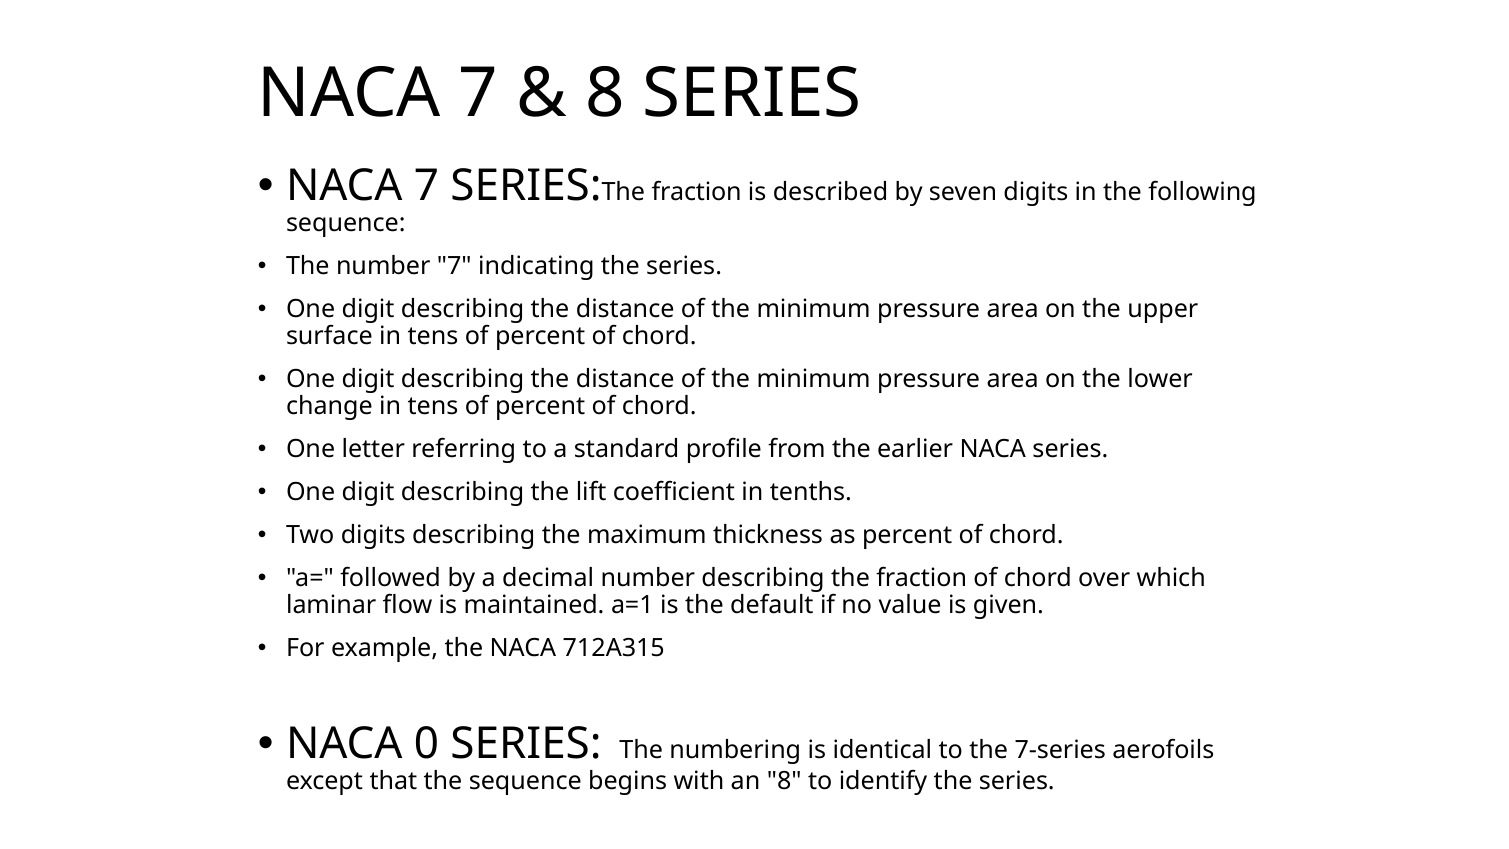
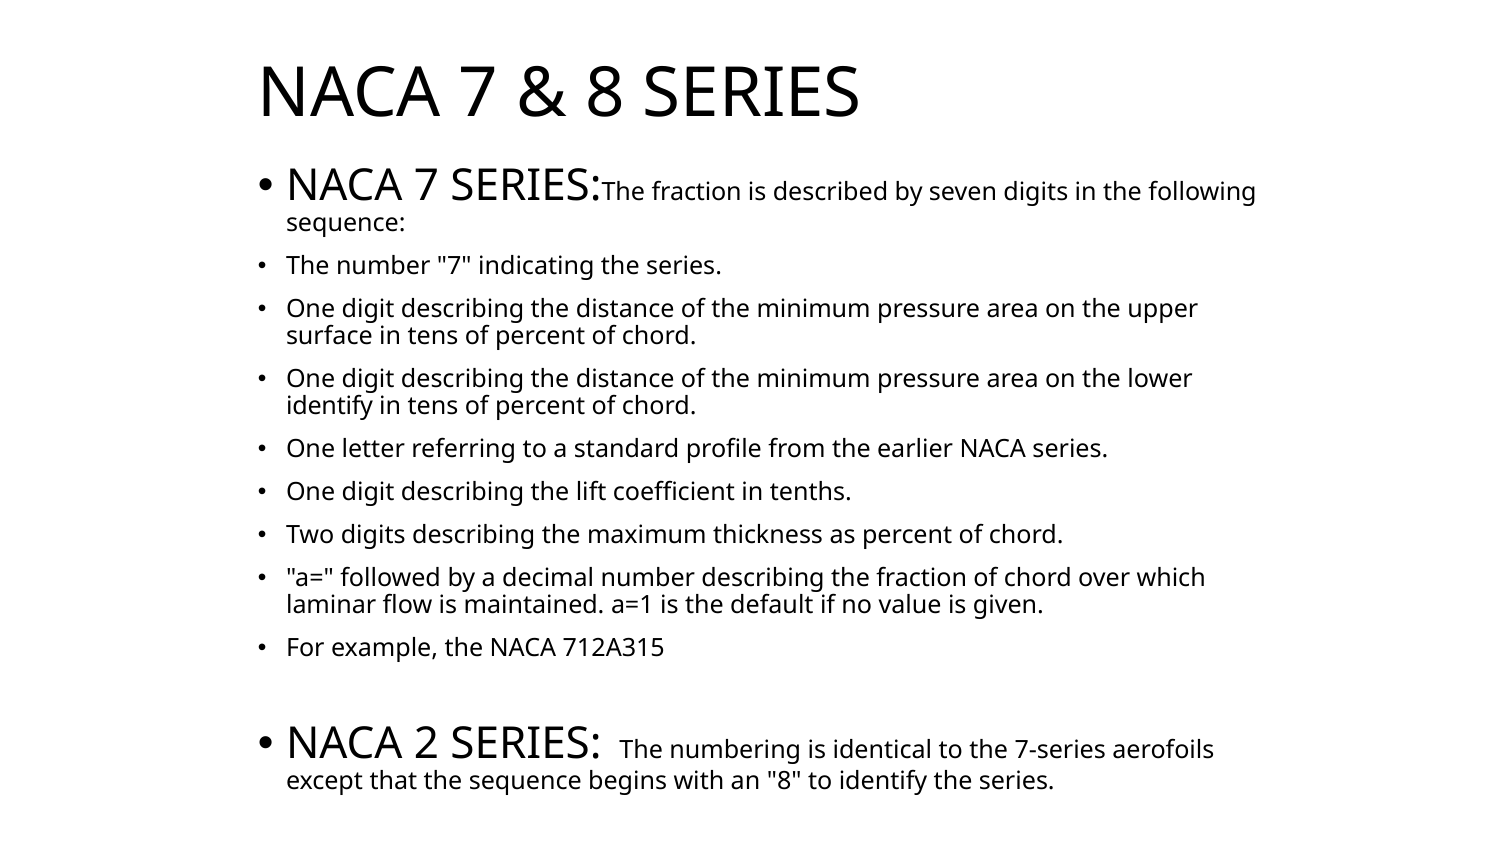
change: change -> identify (330, 406)
0: 0 -> 2 (427, 744)
